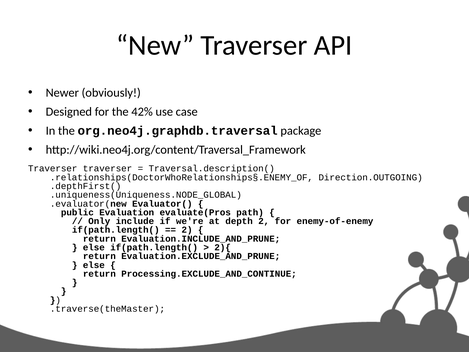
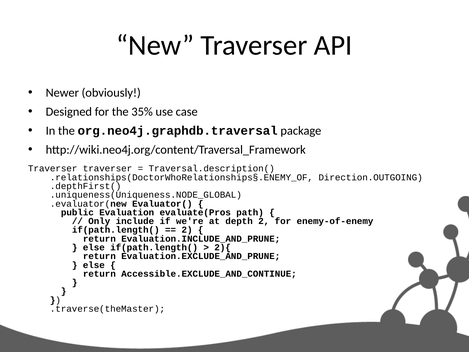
42%: 42% -> 35% (142, 112)
Processing.EXCLUDE_AND_CONTINUE: Processing.EXCLUDE_AND_CONTINUE -> Accessible.EXCLUDE_AND_CONTINUE (209, 274)
